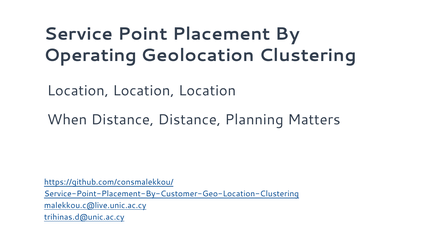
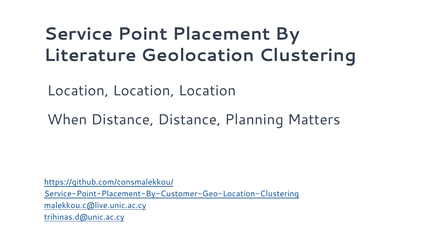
Operating: Operating -> Literature (90, 55)
